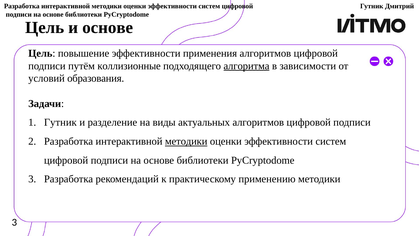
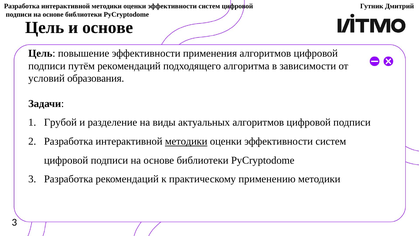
путём коллизионные: коллизионные -> рекомендаций (129, 66)
алгоритма underline: present -> none (246, 66)
Гутник: Гутник -> Грубой (60, 122)
